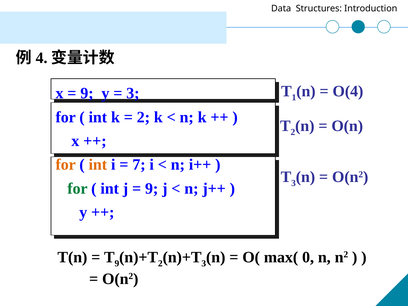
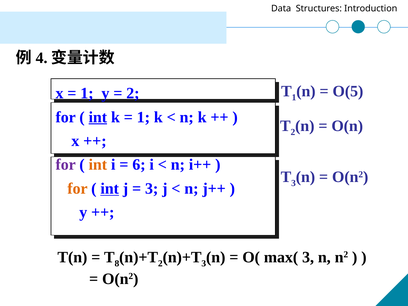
O(4: O(4 -> O(5 (348, 91)
9: 9 -> 1 (87, 93)
3: 3 -> 2 (133, 93)
int underline: none -> present (98, 117)
2: 2 -> 1 (143, 117)
for colour: orange -> purple (66, 165)
7: 7 -> 6 (139, 165)
for colour: green -> orange (77, 189)
int underline: none -> present (110, 189)
9: 9 -> 3 (152, 189)
9: 9 -> 8 (117, 263)
max( 0: 0 -> 3 (308, 257)
